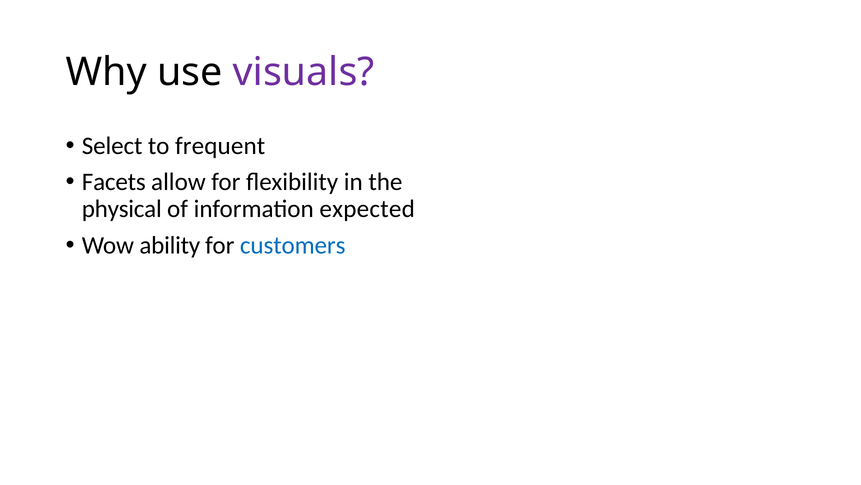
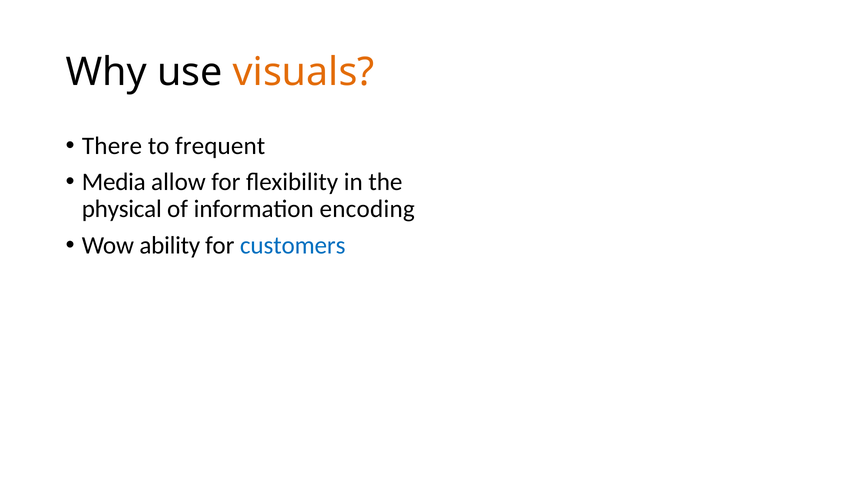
visuals colour: purple -> orange (304, 72)
Select: Select -> There (112, 146)
Facets: Facets -> Media (114, 182)
expected: expected -> encoding (367, 209)
